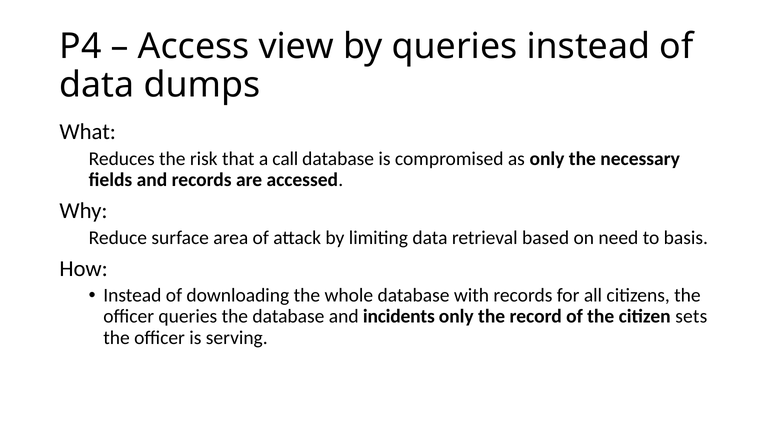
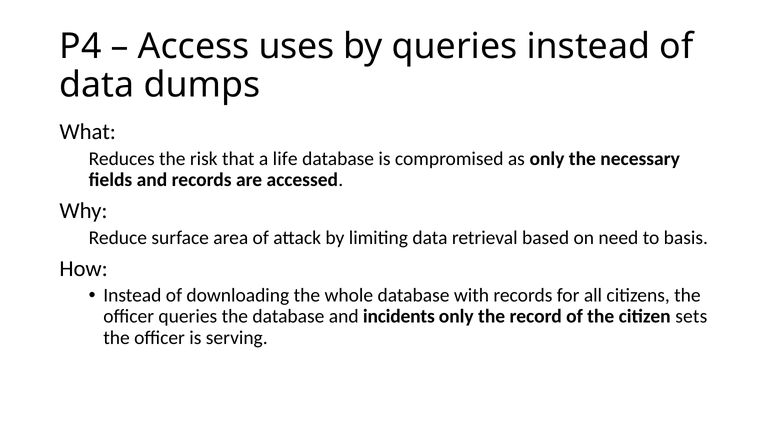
view: view -> uses (296, 46)
call: call -> life (285, 159)
